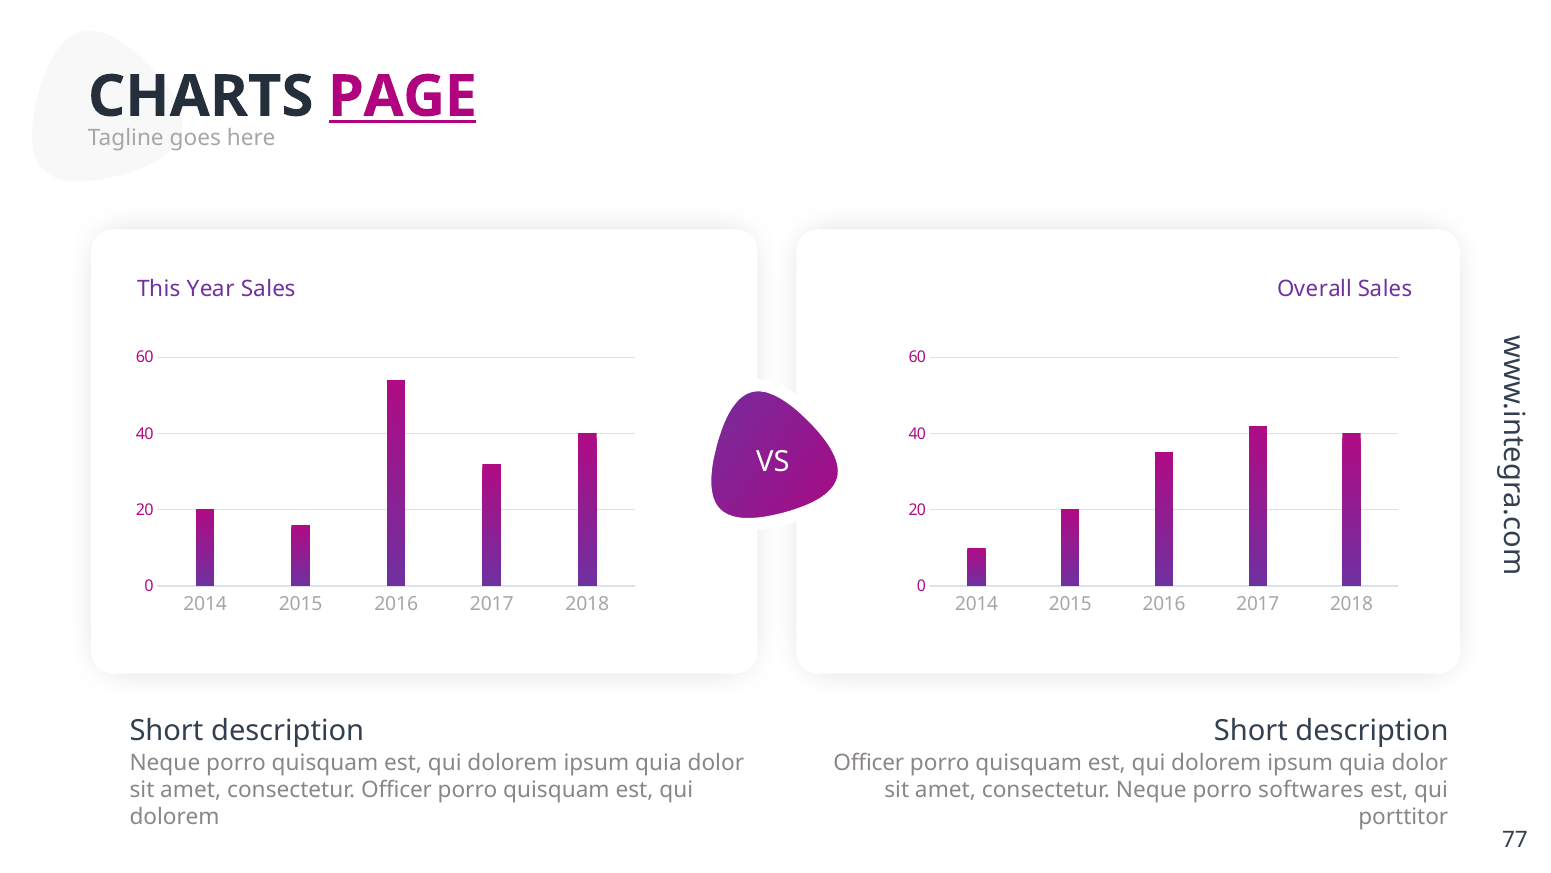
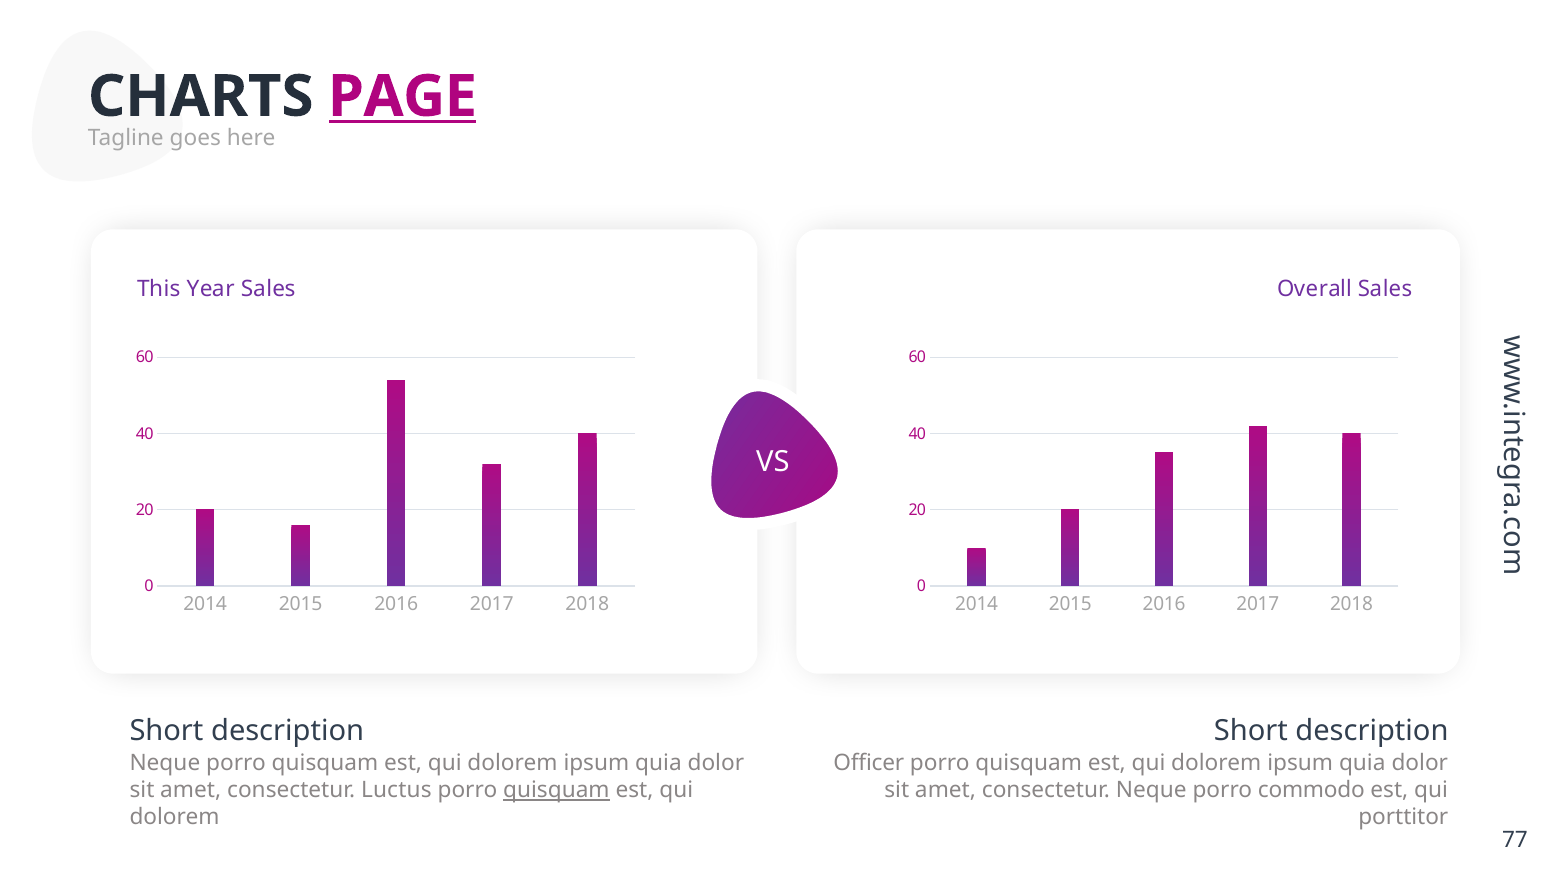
consectetur Officer: Officer -> Luctus (396, 790)
quisquam underline: none -> present (556, 790)
softwares: softwares -> commodo (1311, 790)
